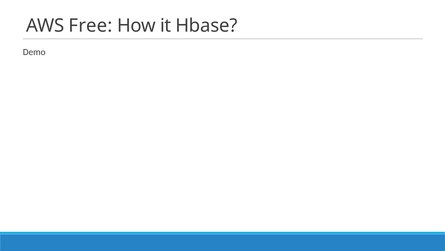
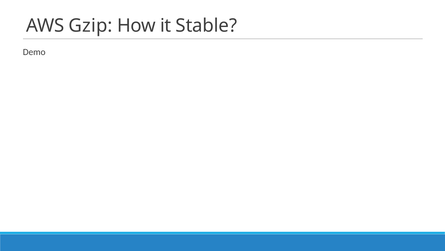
Free: Free -> Gzip (91, 26)
Hbase: Hbase -> Stable (206, 26)
